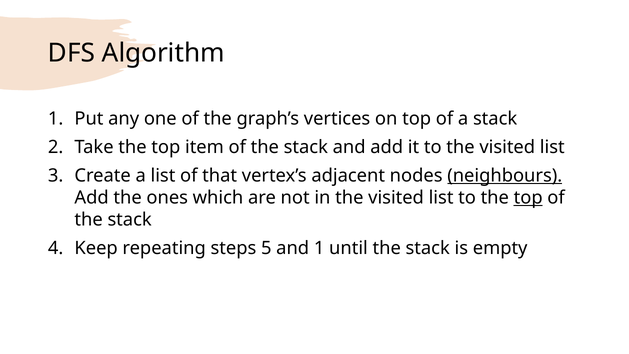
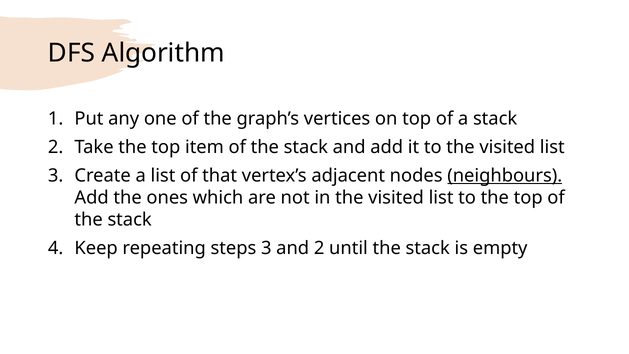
top underline: present -> none (528, 198)
steps 5: 5 -> 3 (266, 248)
and 1: 1 -> 2 (319, 248)
